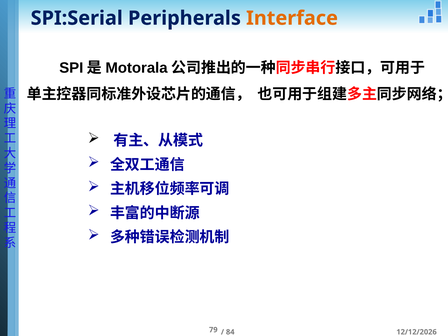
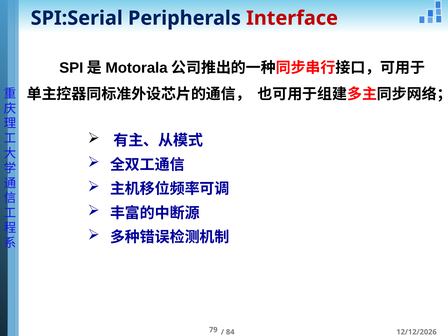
Interface colour: orange -> red (292, 18)
